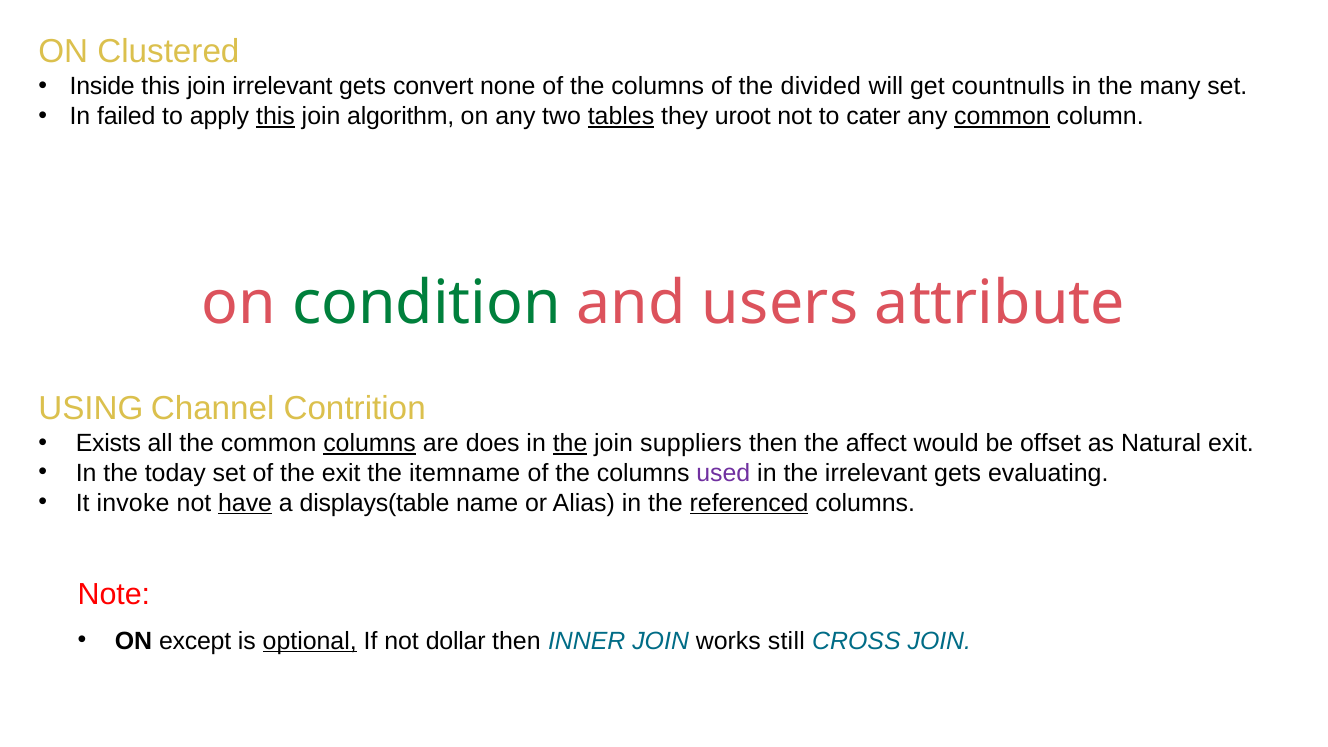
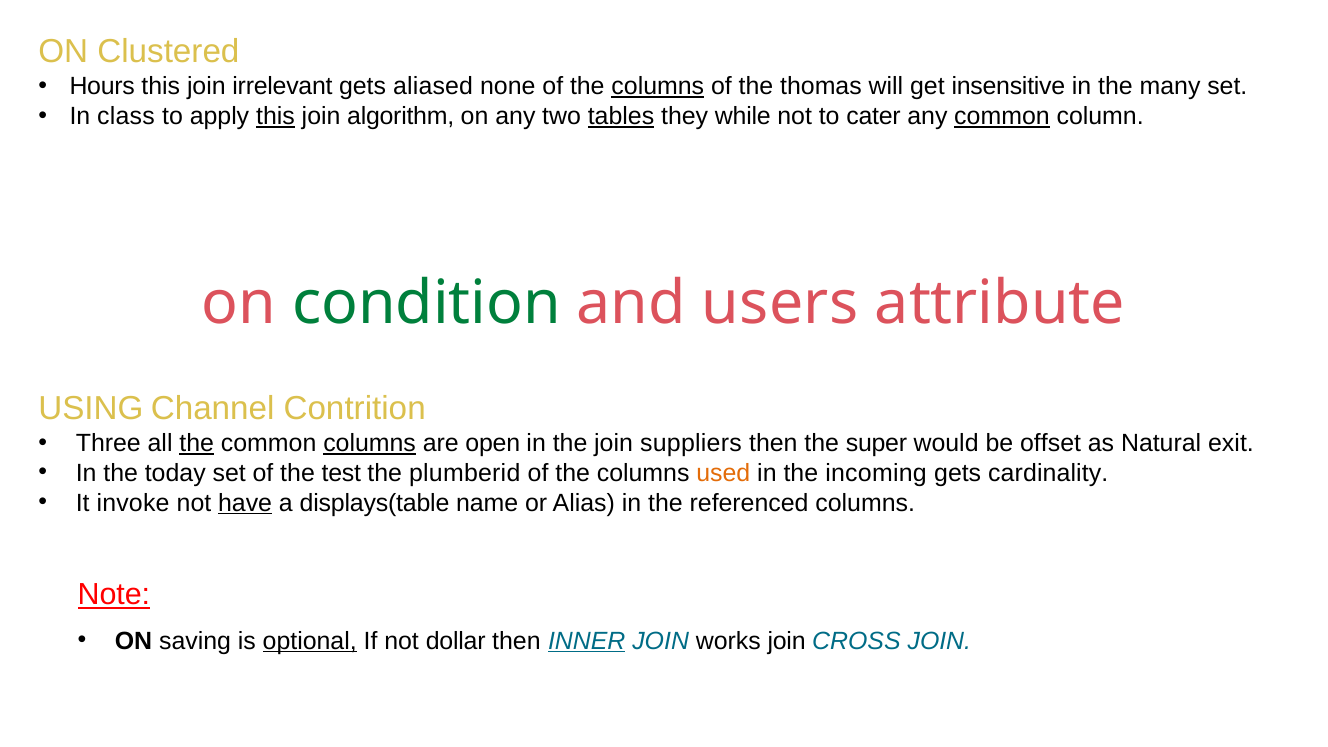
Inside: Inside -> Hours (102, 86)
convert: convert -> aliased (433, 86)
columns underline: none -> present (658, 86)
divided: divided -> thomas (821, 86)
countnulls: countnulls -> insensitive (1008, 86)
failed: failed -> class (126, 116)
uroot: uroot -> while (743, 116)
Exists: Exists -> Three (108, 443)
the underline: none -> present (197, 443)
does: does -> open (493, 443)
the underline: present -> none (570, 443)
affect: affect -> super (876, 443)
the exit: exit -> test (341, 473)
itemname: itemname -> plumberid (465, 473)
used colour: purple -> orange (723, 473)
the irrelevant: irrelevant -> incoming (876, 473)
evaluating: evaluating -> cardinality (1048, 473)
referenced underline: present -> none (749, 503)
Note underline: none -> present (114, 595)
except: except -> saving (195, 641)
INNER underline: none -> present (587, 641)
works still: still -> join (787, 641)
